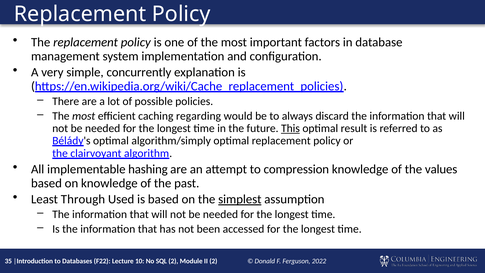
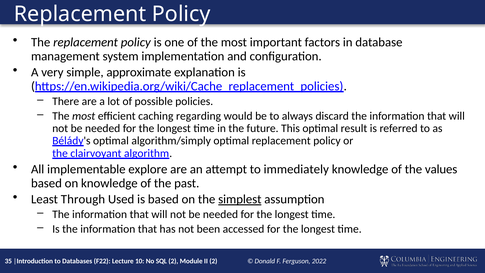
concurrently: concurrently -> approximate (139, 72)
This underline: present -> none (290, 128)
hashing: hashing -> explore (148, 169)
compression: compression -> immediately (296, 169)
